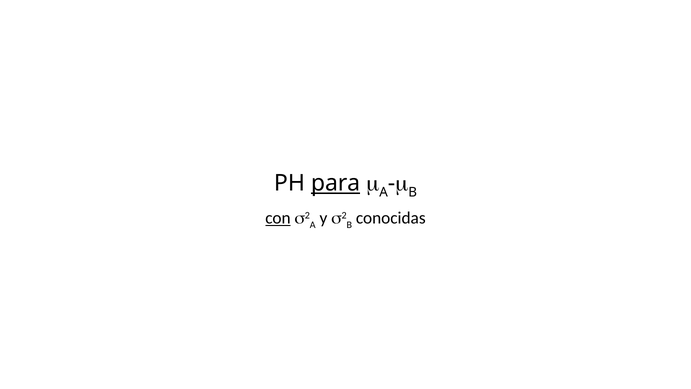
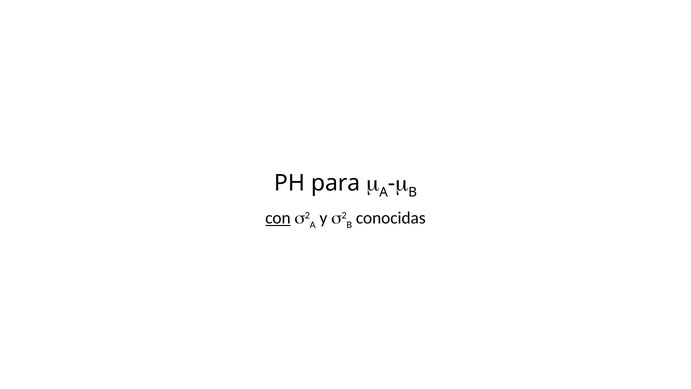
para underline: present -> none (336, 183)
